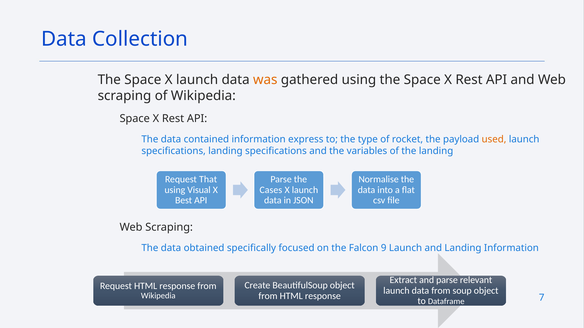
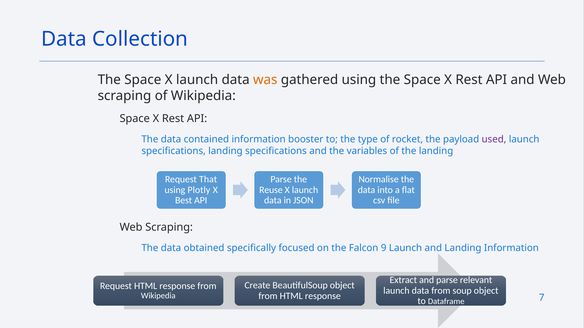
express: express -> booster (306, 140)
used colour: orange -> purple (494, 140)
Visual: Visual -> Plotly (199, 190)
Cases: Cases -> Reuse (271, 190)
